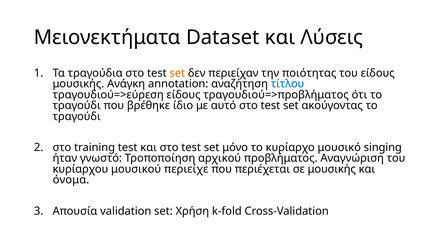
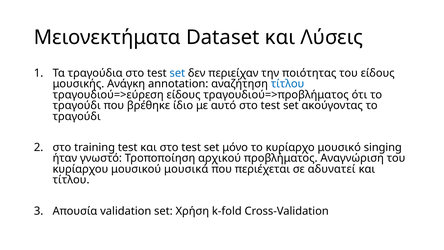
set colour: orange -> blue (177, 73)
περιείχε: περιείχε -> μουσικά (186, 169)
σε μουσικής: μουσικής -> αδυνατεί (332, 169)
όνομα: όνομα -> τίτλου (71, 180)
